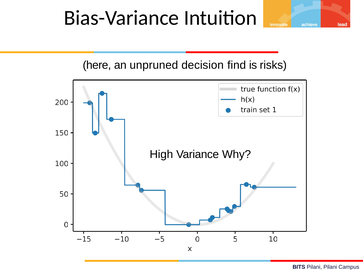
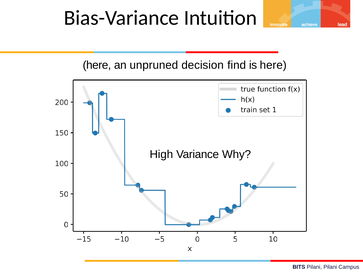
is risks: risks -> here (273, 65)
